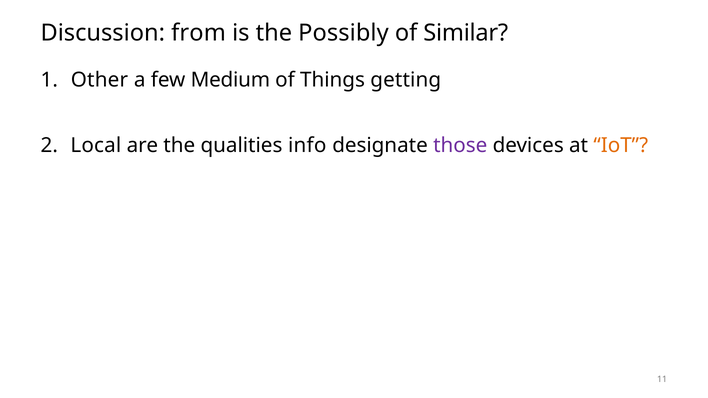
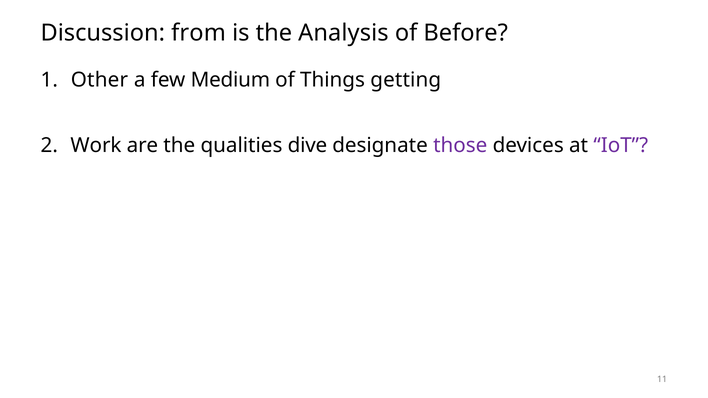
Possibly: Possibly -> Analysis (343, 33)
Similar: Similar -> Before (466, 33)
Local: Local -> Work (96, 145)
info: info -> dive (307, 145)
IoT colour: orange -> purple (621, 145)
